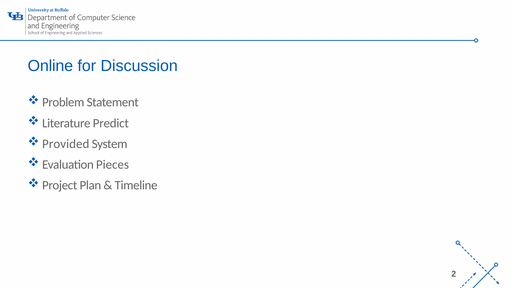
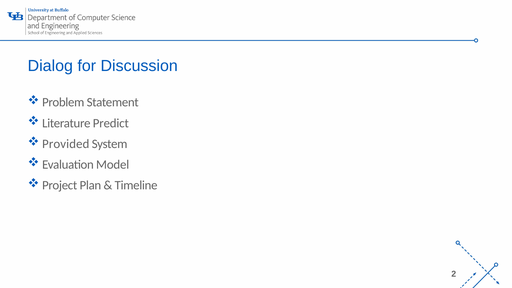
Online: Online -> Dialog (50, 66)
Pieces: Pieces -> Model (113, 165)
